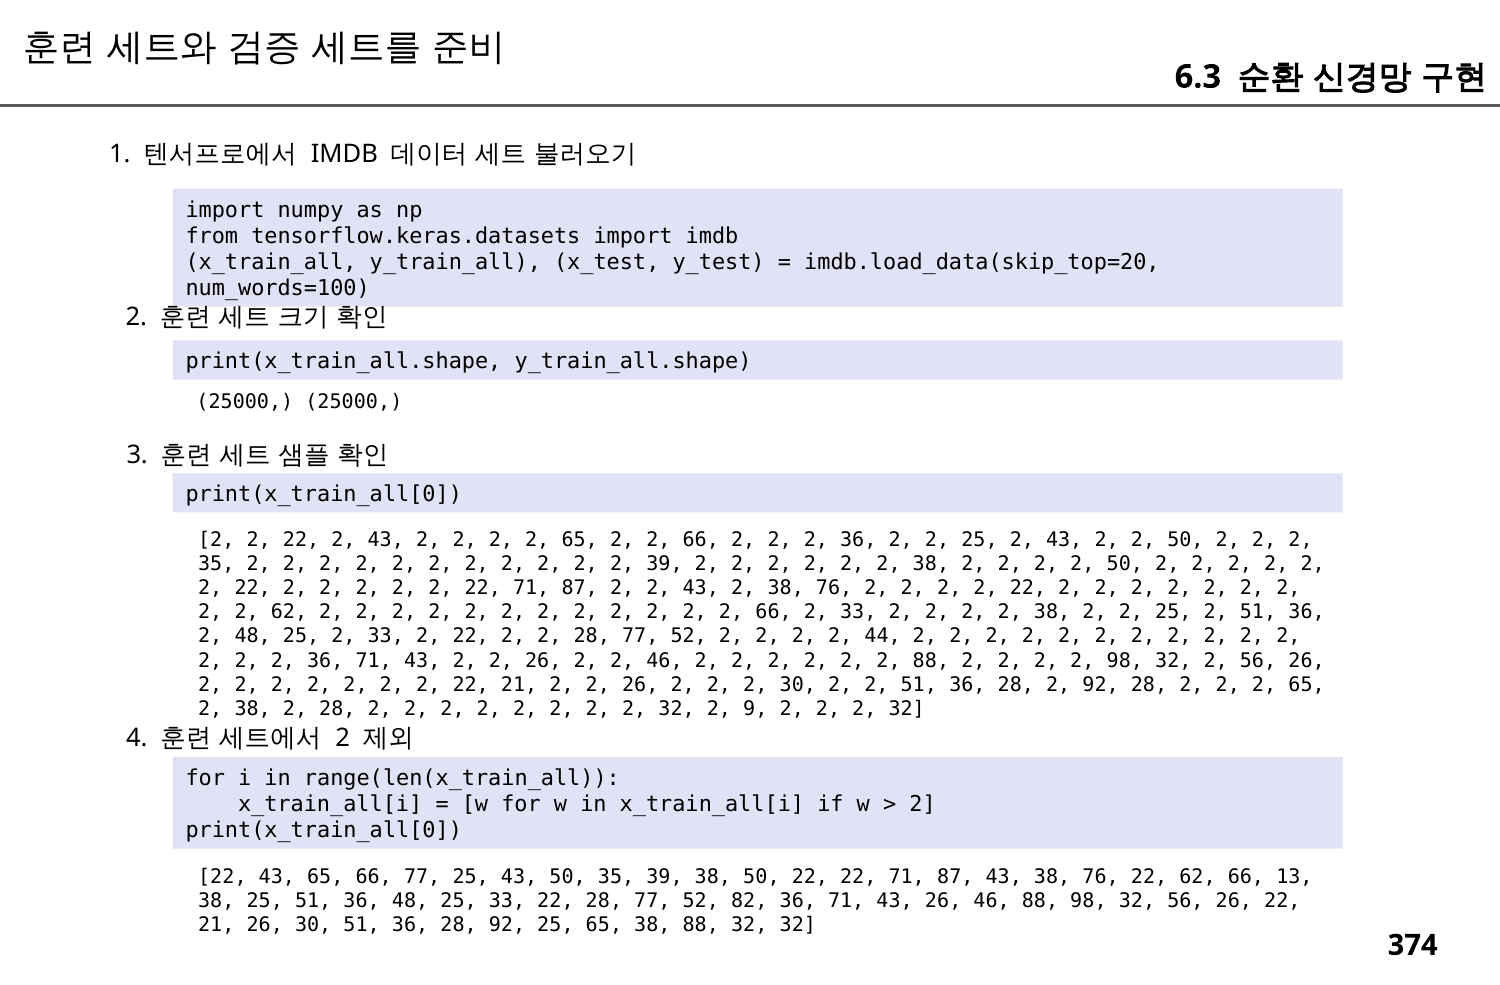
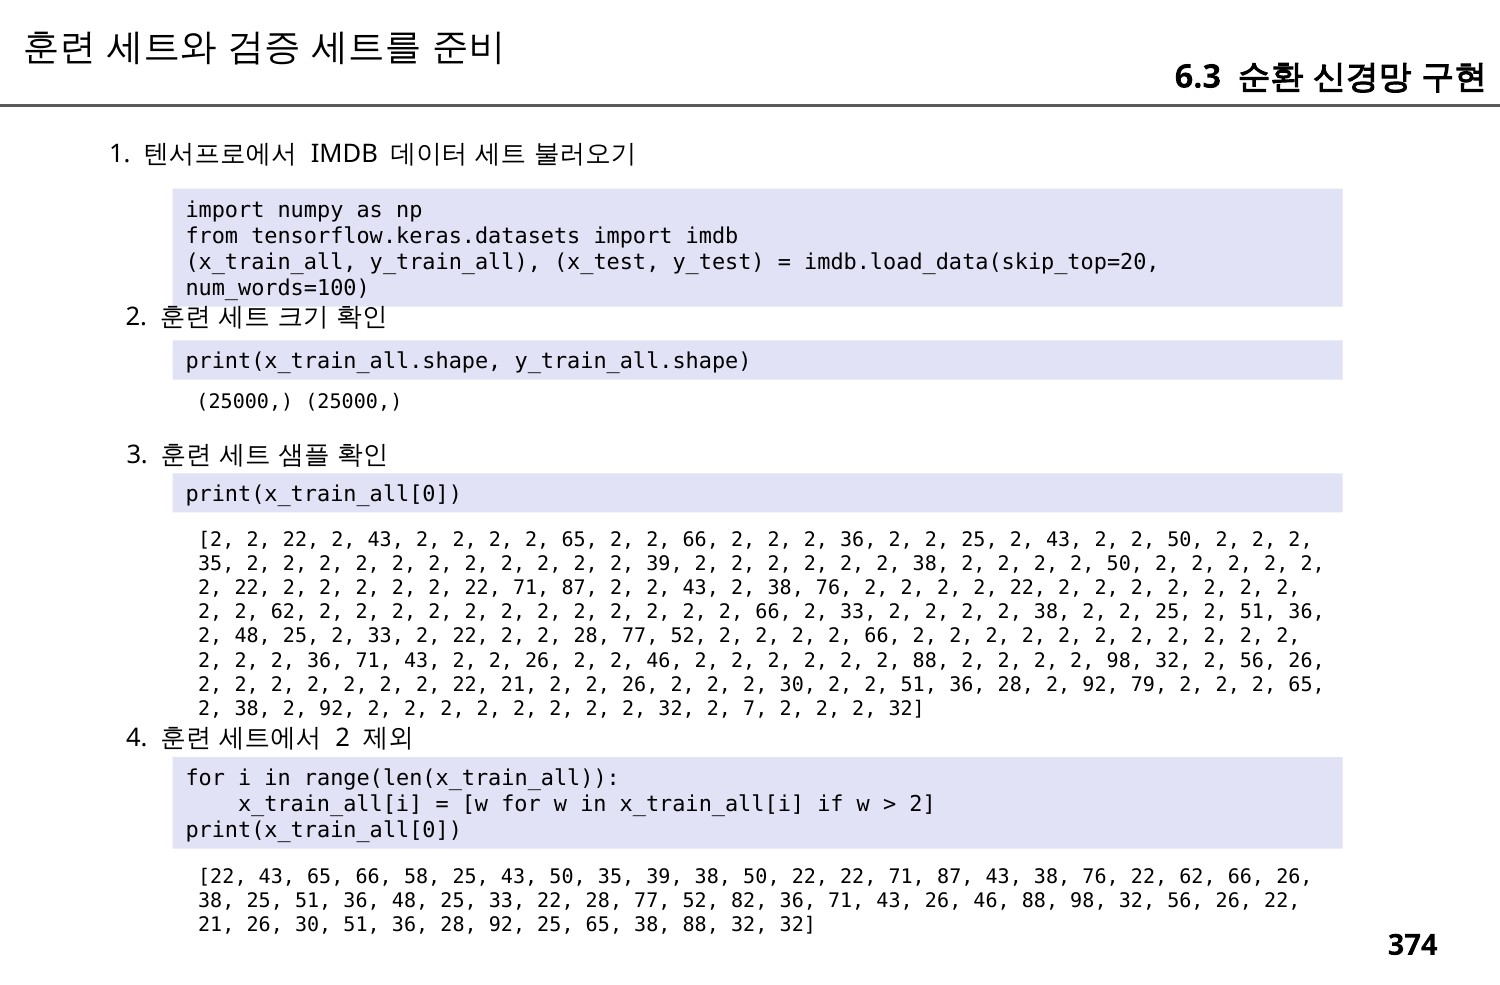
44: 44 -> 66 (883, 636)
92 28: 28 -> 79 (1149, 685)
38 2 28: 28 -> 92 (337, 709)
9: 9 -> 7 (755, 709)
66 77: 77 -> 58 (422, 877)
66 13: 13 -> 26 (1294, 877)
